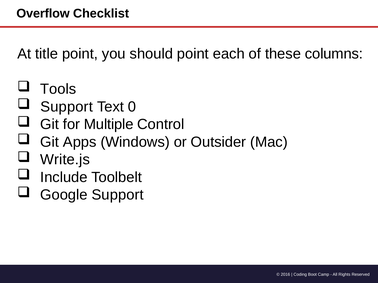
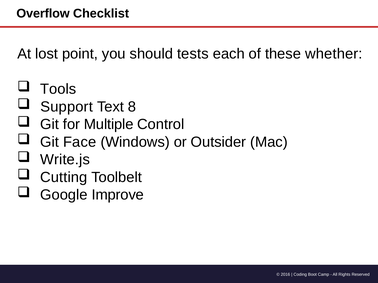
title: title -> lost (47, 54)
should point: point -> tests (193, 54)
columns: columns -> whether (334, 54)
0: 0 -> 8 (132, 107)
Apps: Apps -> Face (80, 142)
Include: Include -> Cutting (64, 178)
Google Support: Support -> Improve (118, 195)
